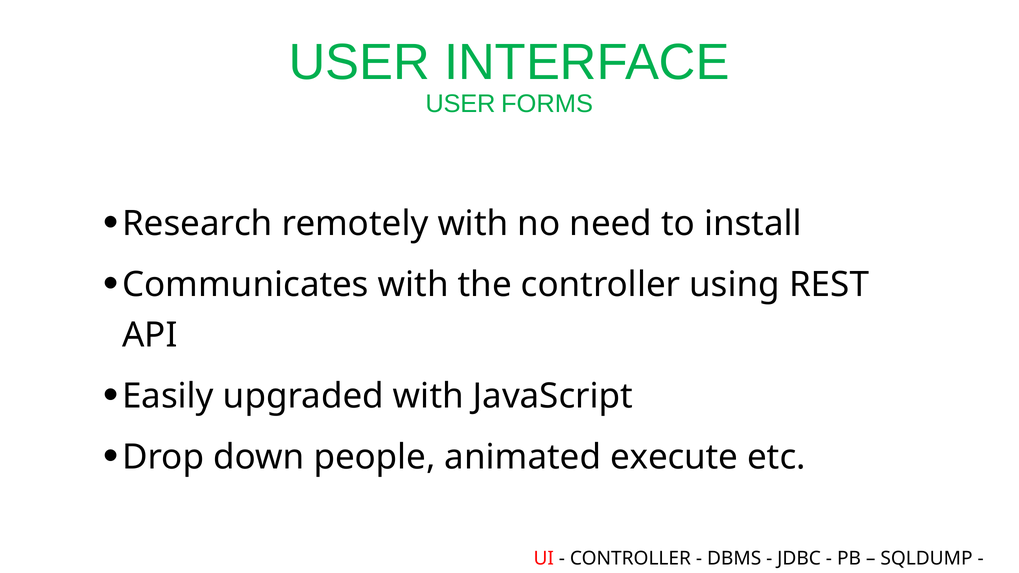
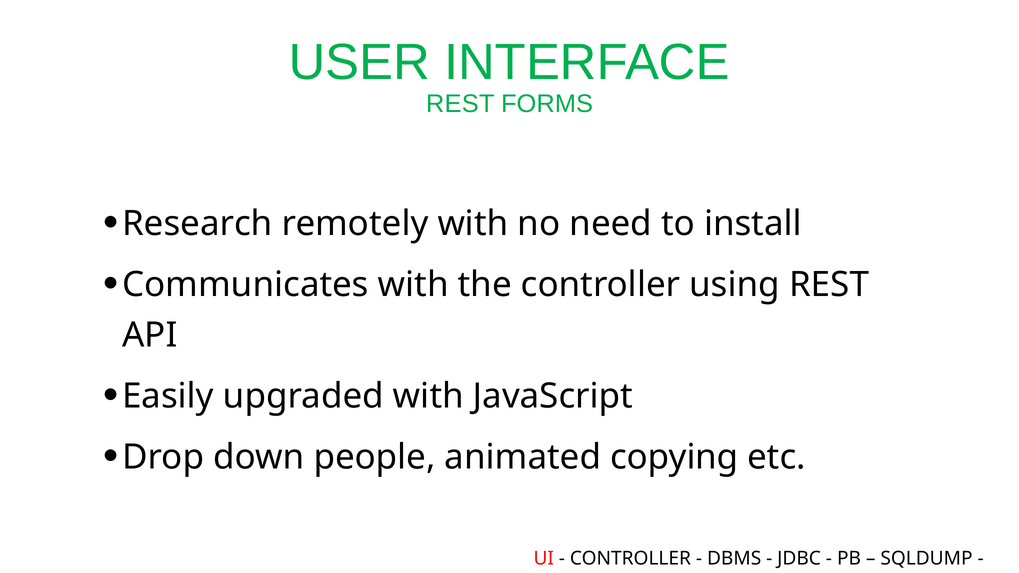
USER: USER -> REST (460, 104)
execute: execute -> copying (674, 457)
